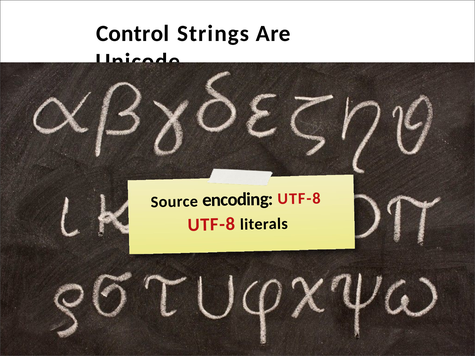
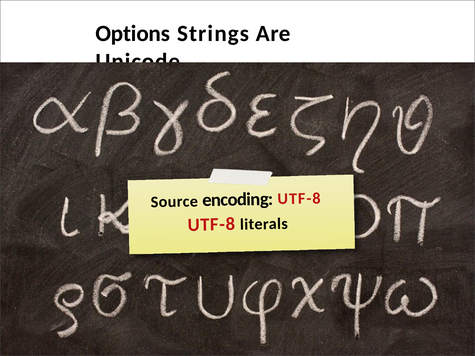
Control: Control -> Options (133, 34)
